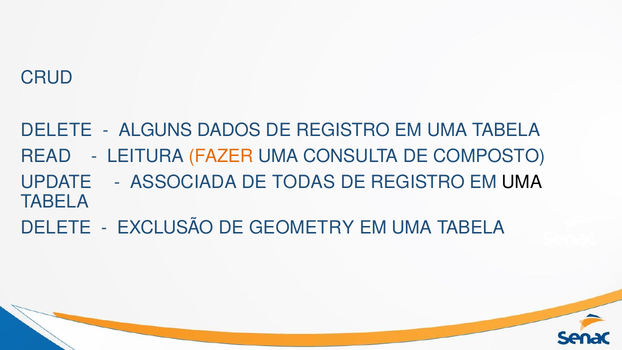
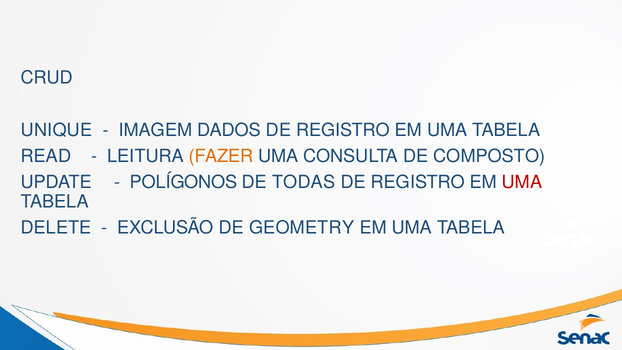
DELETE: DELETE -> UNIQUE (57, 130)
ALGUNS: ALGUNS -> IMAGEM (155, 130)
ASSOCIADA: ASSOCIADA -> POLÍGONOS (184, 182)
UMA colour: black -> red (522, 182)
